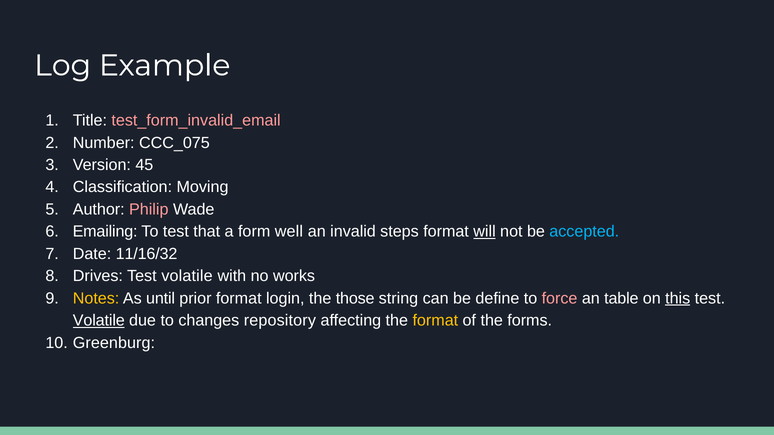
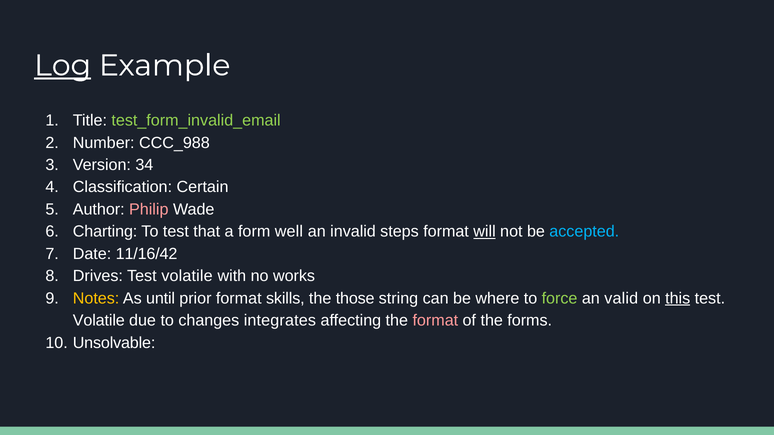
Log underline: none -> present (63, 66)
test_form_invalid_email colour: pink -> light green (196, 121)
CCC_075: CCC_075 -> CCC_988 (174, 143)
45: 45 -> 34 (144, 165)
Moving: Moving -> Certain (203, 187)
Emailing: Emailing -> Charting (105, 232)
11/16/32: 11/16/32 -> 11/16/42 (147, 254)
login: login -> skills (285, 299)
define: define -> where (497, 299)
force colour: pink -> light green (560, 299)
table: table -> valid (621, 299)
Volatile underline: present -> none (99, 321)
repository: repository -> integrates (280, 321)
format colour: yellow -> pink (435, 321)
Greenburg: Greenburg -> Unsolvable (114, 343)
